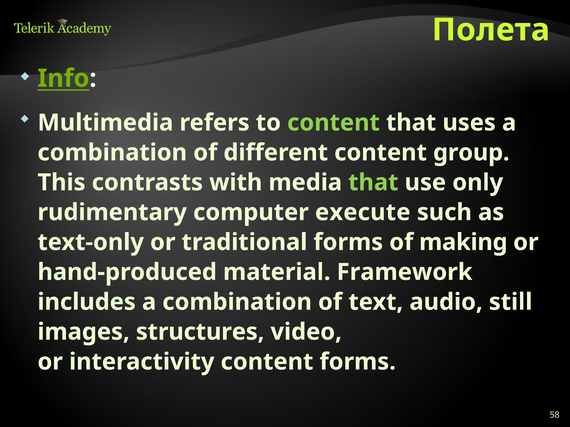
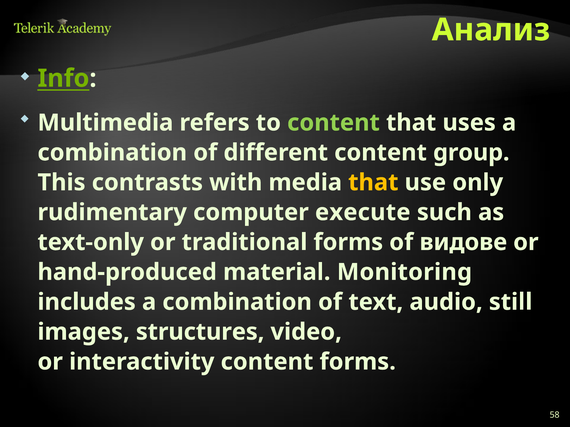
Полета: Полета -> Анализ (491, 30)
that colour: light green -> yellow (373, 183)
making: making -> видове (463, 242)
Framework: Framework -> Monitoring (404, 272)
